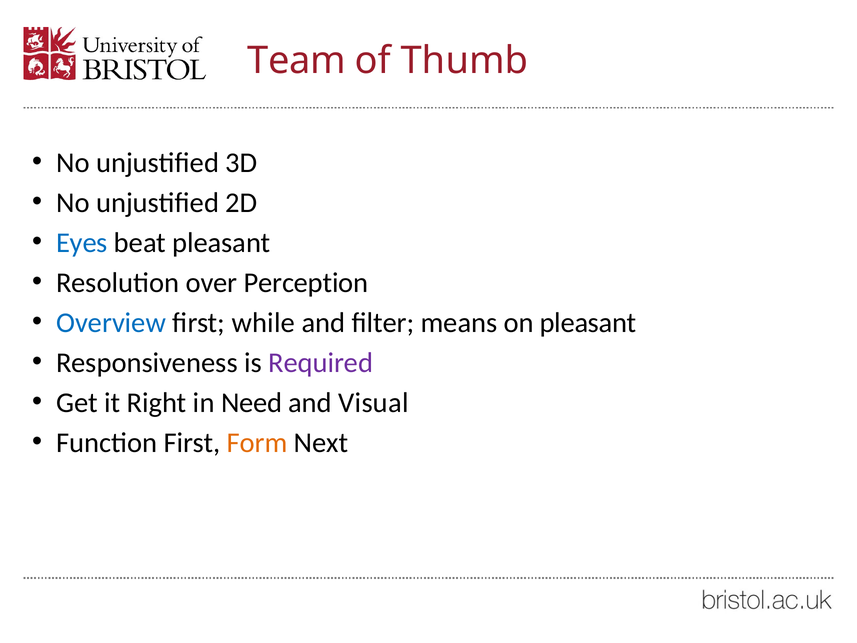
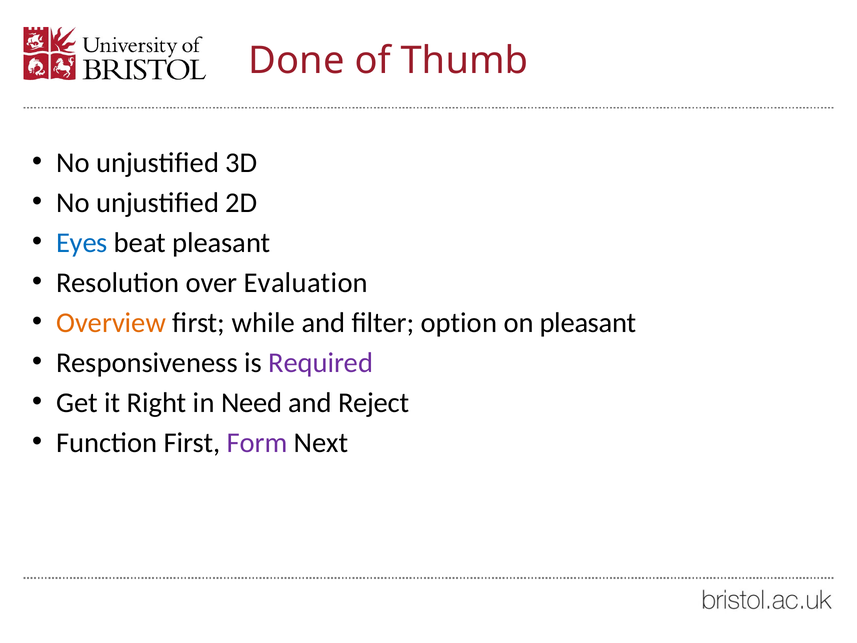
Team: Team -> Done (296, 61)
Perception: Perception -> Evaluation (306, 283)
Overview colour: blue -> orange (111, 323)
means: means -> option (459, 323)
Visual: Visual -> Reject (374, 402)
Form colour: orange -> purple (257, 442)
